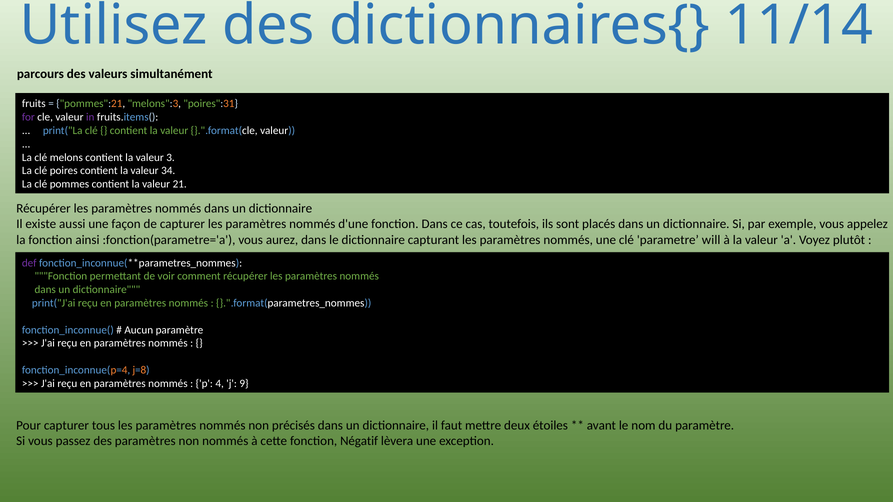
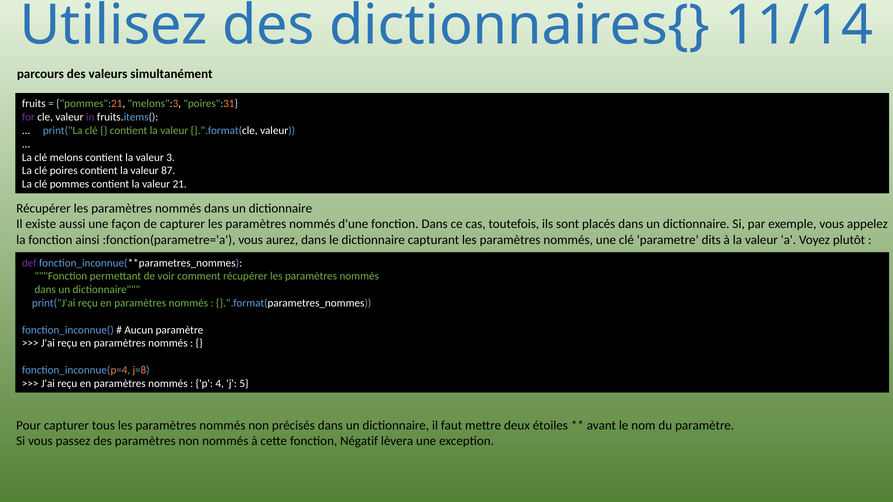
34: 34 -> 87 (168, 171)
will: will -> dits (711, 240)
9: 9 -> 5 (244, 384)
